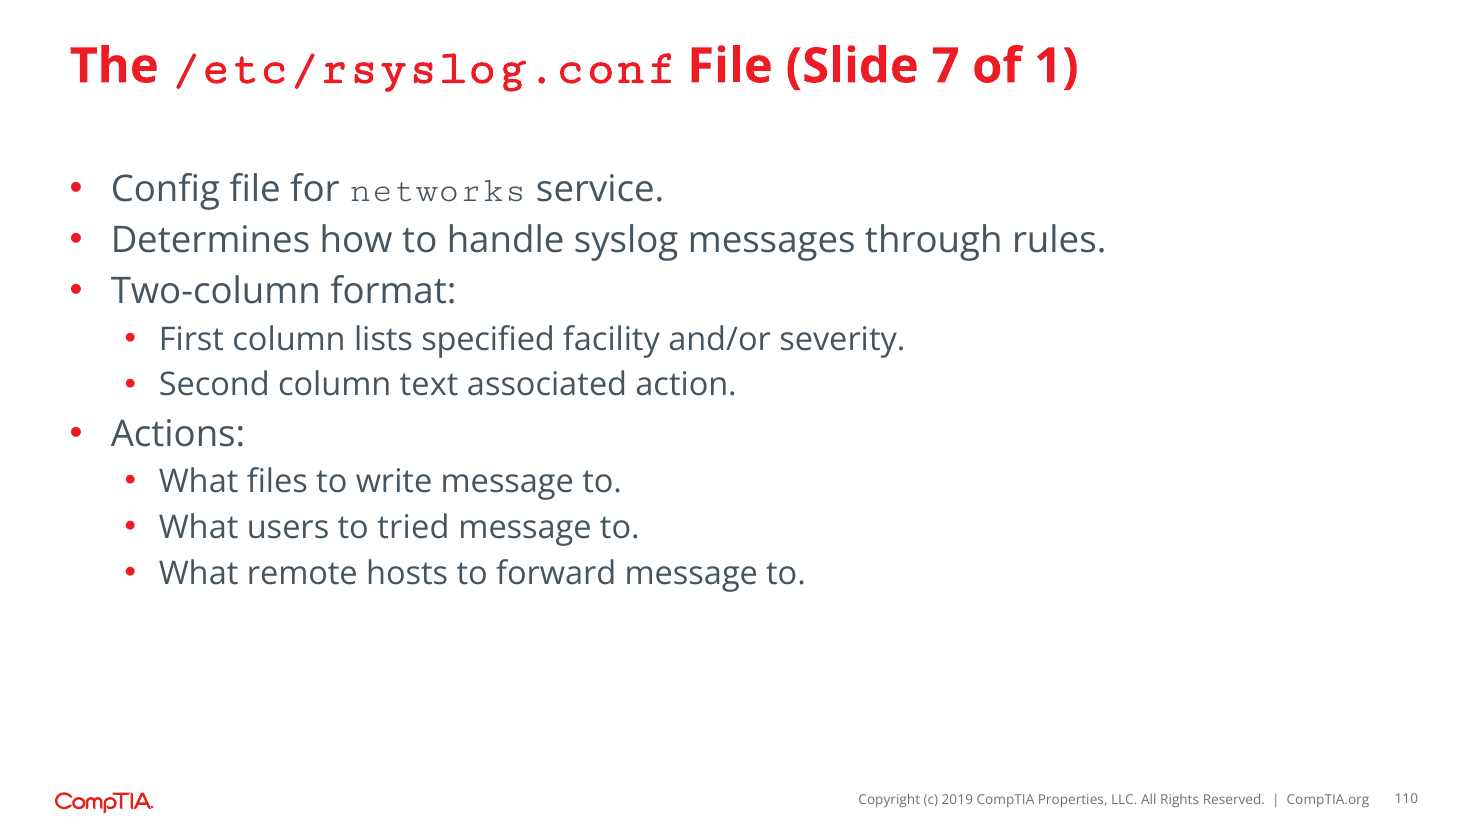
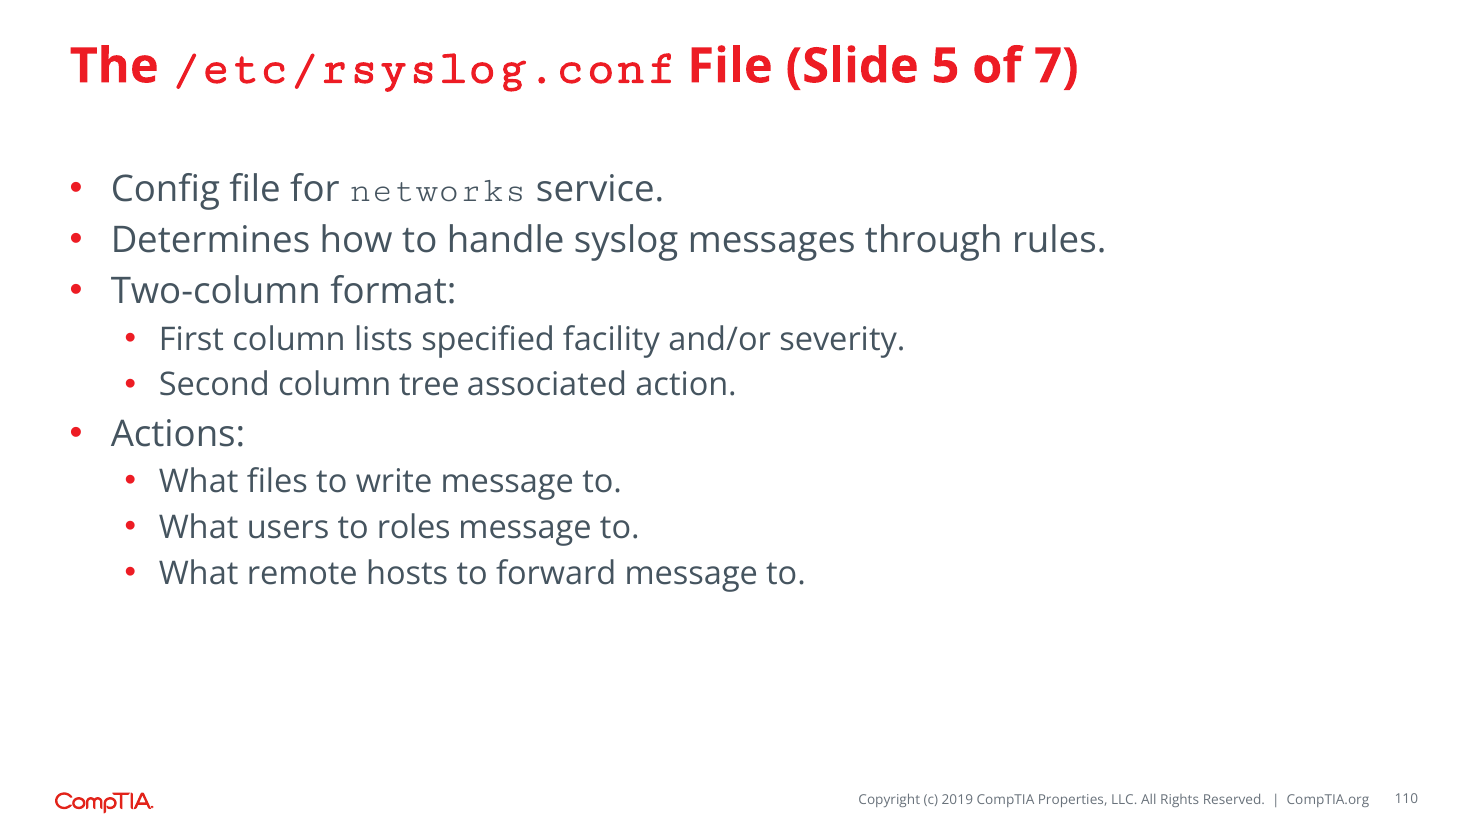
7: 7 -> 5 (945, 66)
1: 1 -> 7 (1056, 66)
text: text -> tree (429, 385)
tried: tried -> roles (414, 528)
